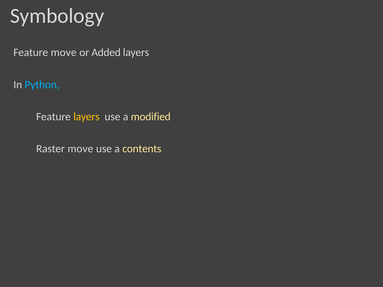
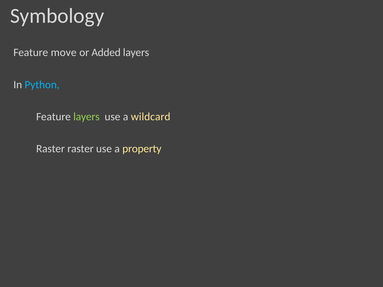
layers colour: yellow -> light green (86, 117)
modified: modified -> wildcard (151, 117)
Raster move: move -> raster (80, 149)
contents: contents -> property (142, 149)
